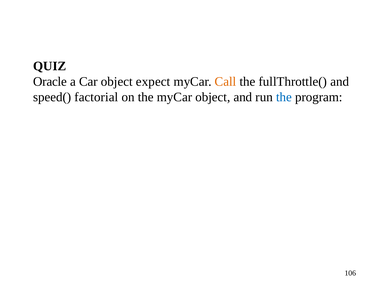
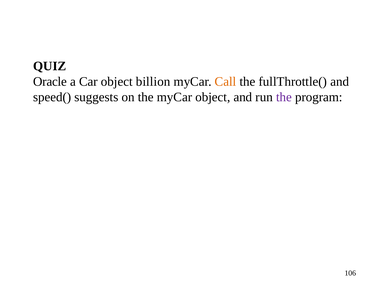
expect: expect -> billion (153, 82)
factorial: factorial -> suggests (96, 97)
the colour: blue -> purple (284, 97)
